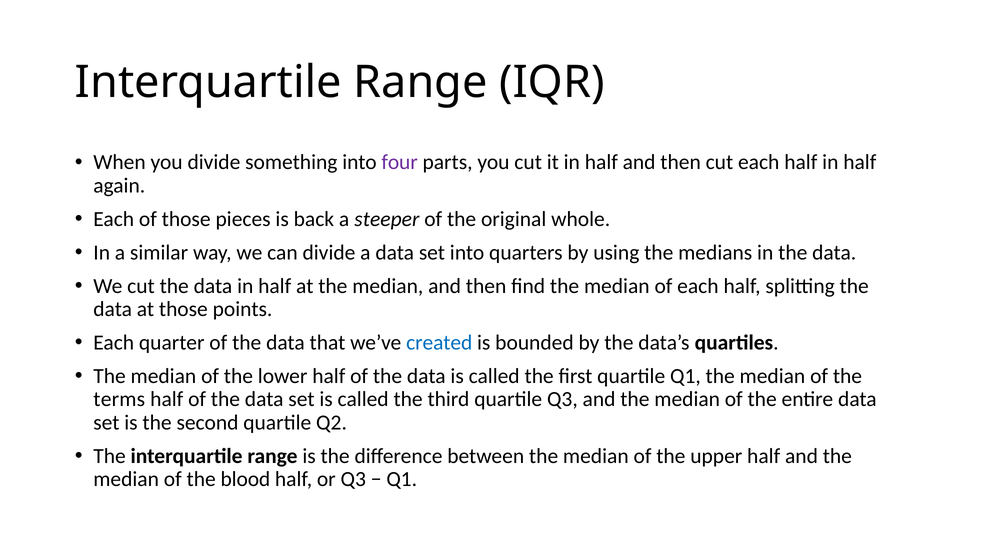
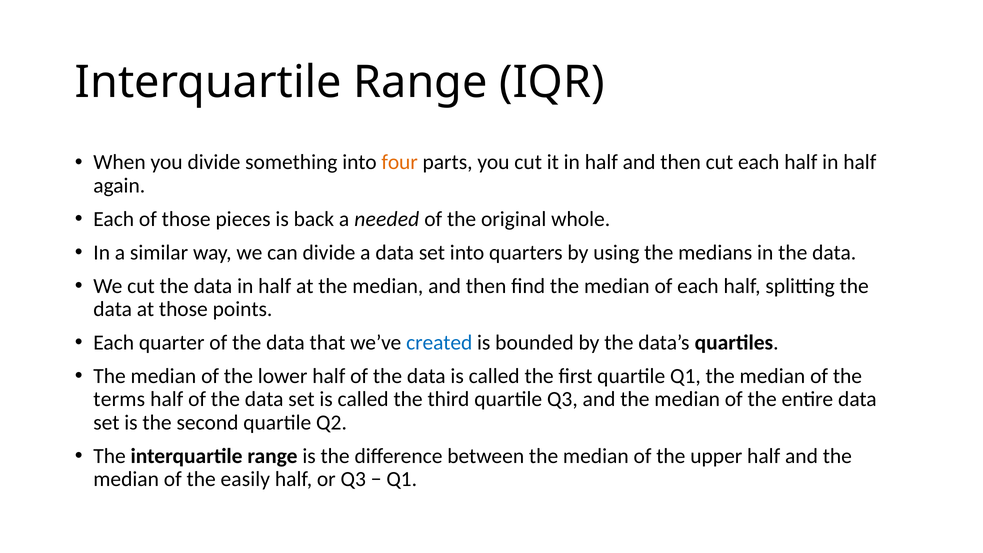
four colour: purple -> orange (400, 162)
steeper: steeper -> needed (387, 219)
blood: blood -> easily (245, 479)
